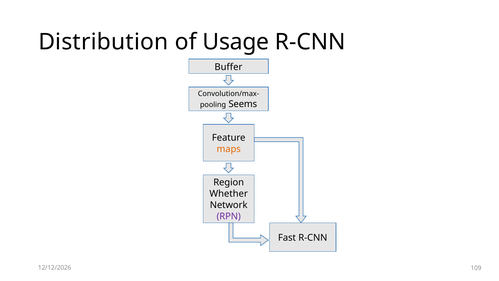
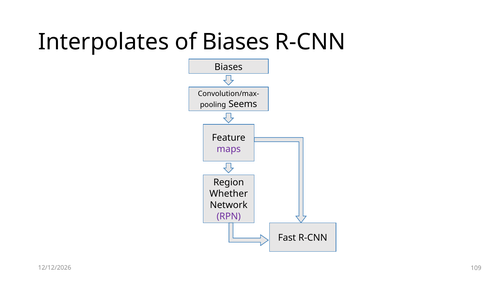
Distribution: Distribution -> Interpolates (104, 42)
of Usage: Usage -> Biases (236, 42)
Buffer: Buffer -> Biases (228, 67)
maps colour: orange -> purple (229, 149)
